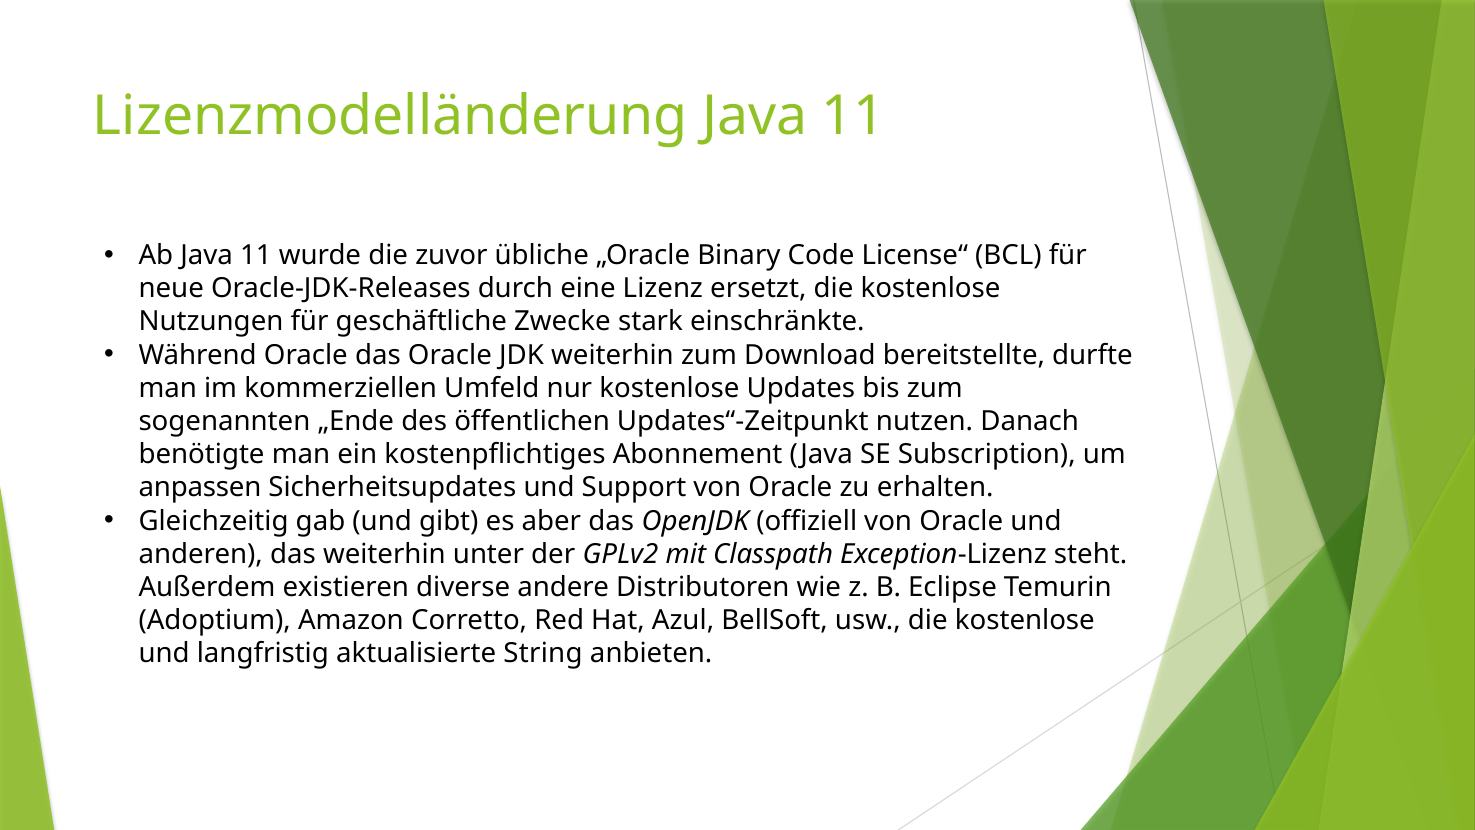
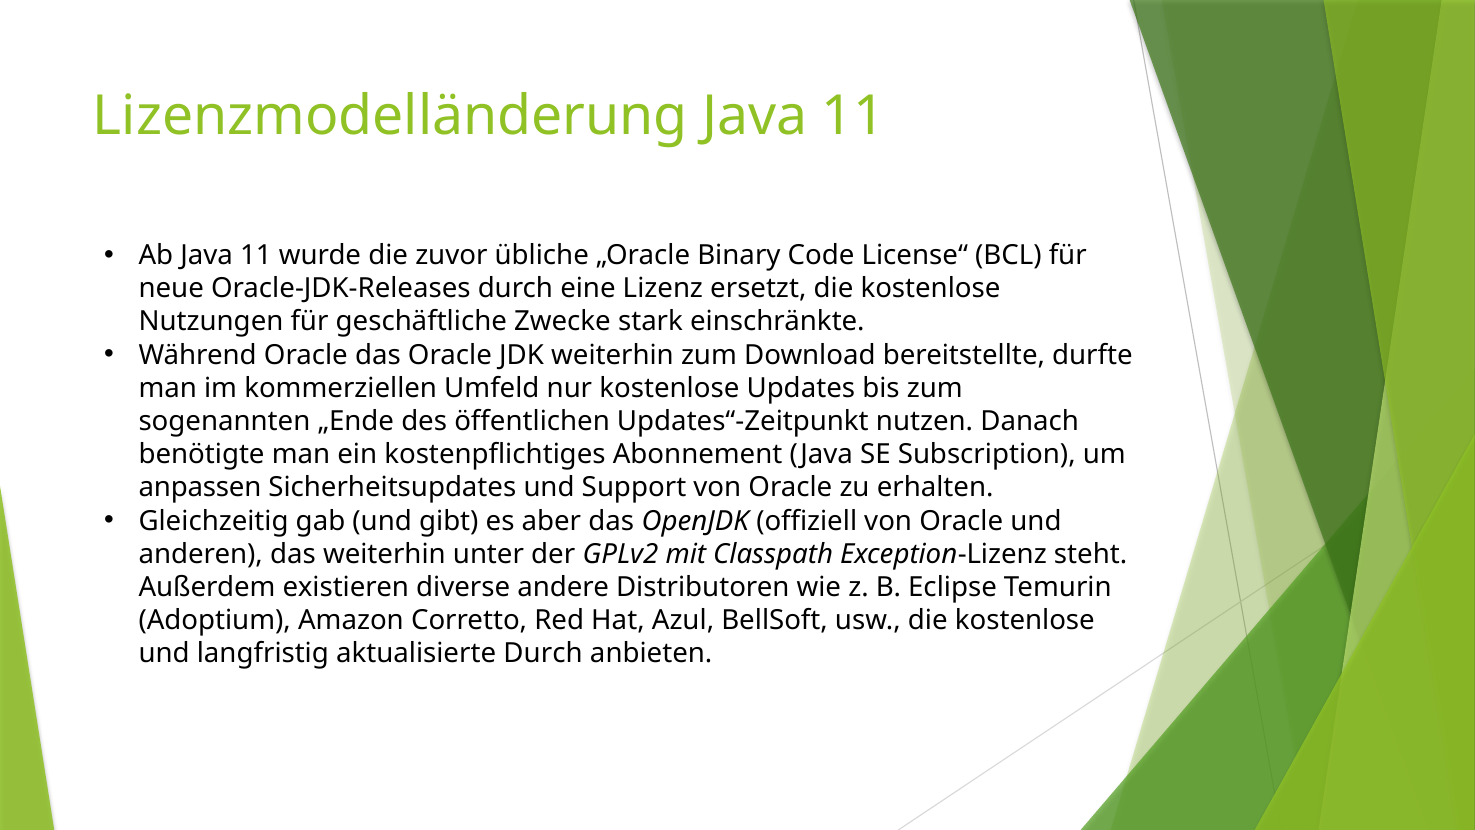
aktualisierte String: String -> Durch (543, 654)
